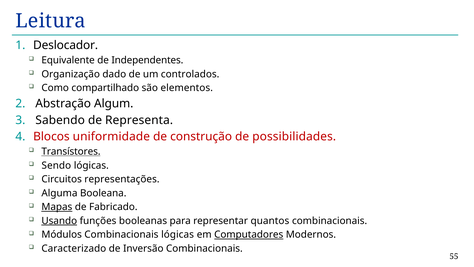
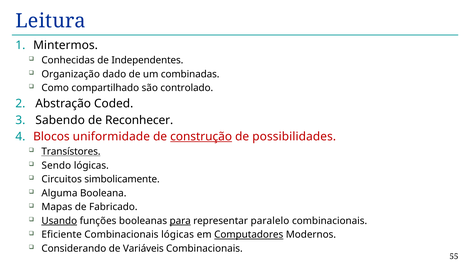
Deslocador: Deslocador -> Mintermos (66, 45)
Equivalente: Equivalente -> Conhecidas (68, 60)
controlados: controlados -> combinadas (190, 74)
elementos: elementos -> controlado (187, 88)
Algum: Algum -> Coded (114, 103)
Representa: Representa -> Reconhecer (139, 120)
construção underline: none -> present (201, 137)
representações: representações -> simbolicamente (122, 179)
Mapas underline: present -> none (57, 207)
para underline: none -> present (180, 221)
quantos: quantos -> paralelo (270, 221)
Módulos: Módulos -> Eficiente (62, 234)
Caracterizado: Caracterizado -> Considerando (74, 248)
Inversão: Inversão -> Variáveis (143, 248)
